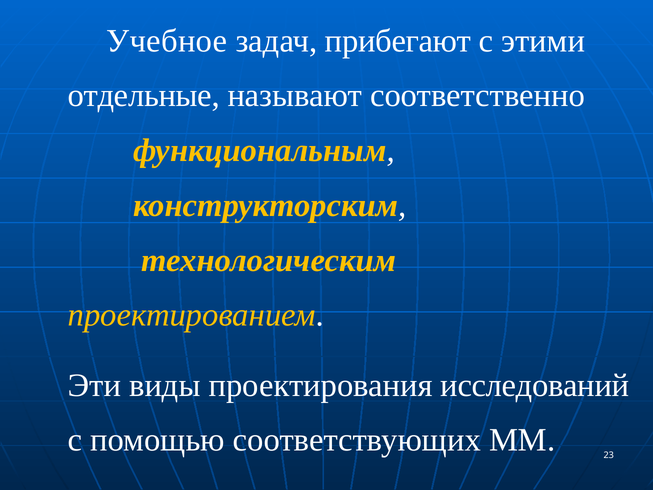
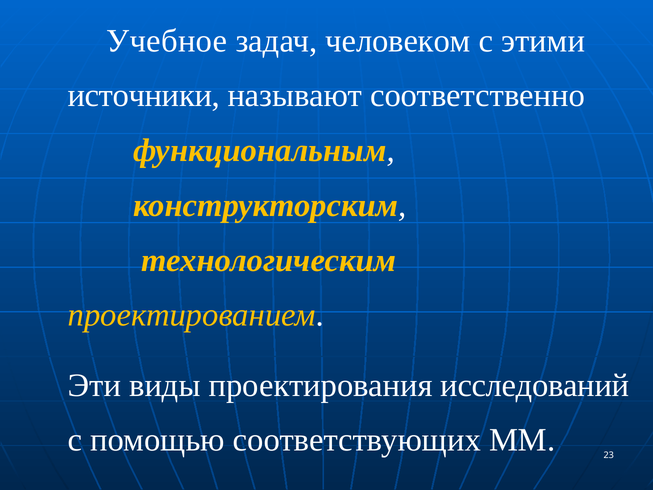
прибегают: прибегают -> человеком (398, 41)
отдельные: отдельные -> источники (144, 96)
